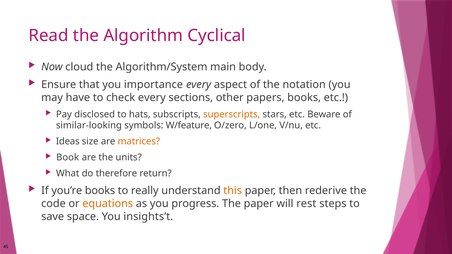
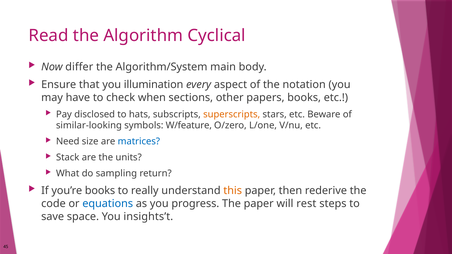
cloud: cloud -> differ (79, 67)
importance: importance -> illumination (154, 85)
check every: every -> when (152, 98)
Ideas: Ideas -> Need (68, 142)
matrices colour: orange -> blue (139, 142)
Book: Book -> Stack (68, 158)
therefore: therefore -> sampling (116, 174)
equations colour: orange -> blue (108, 204)
